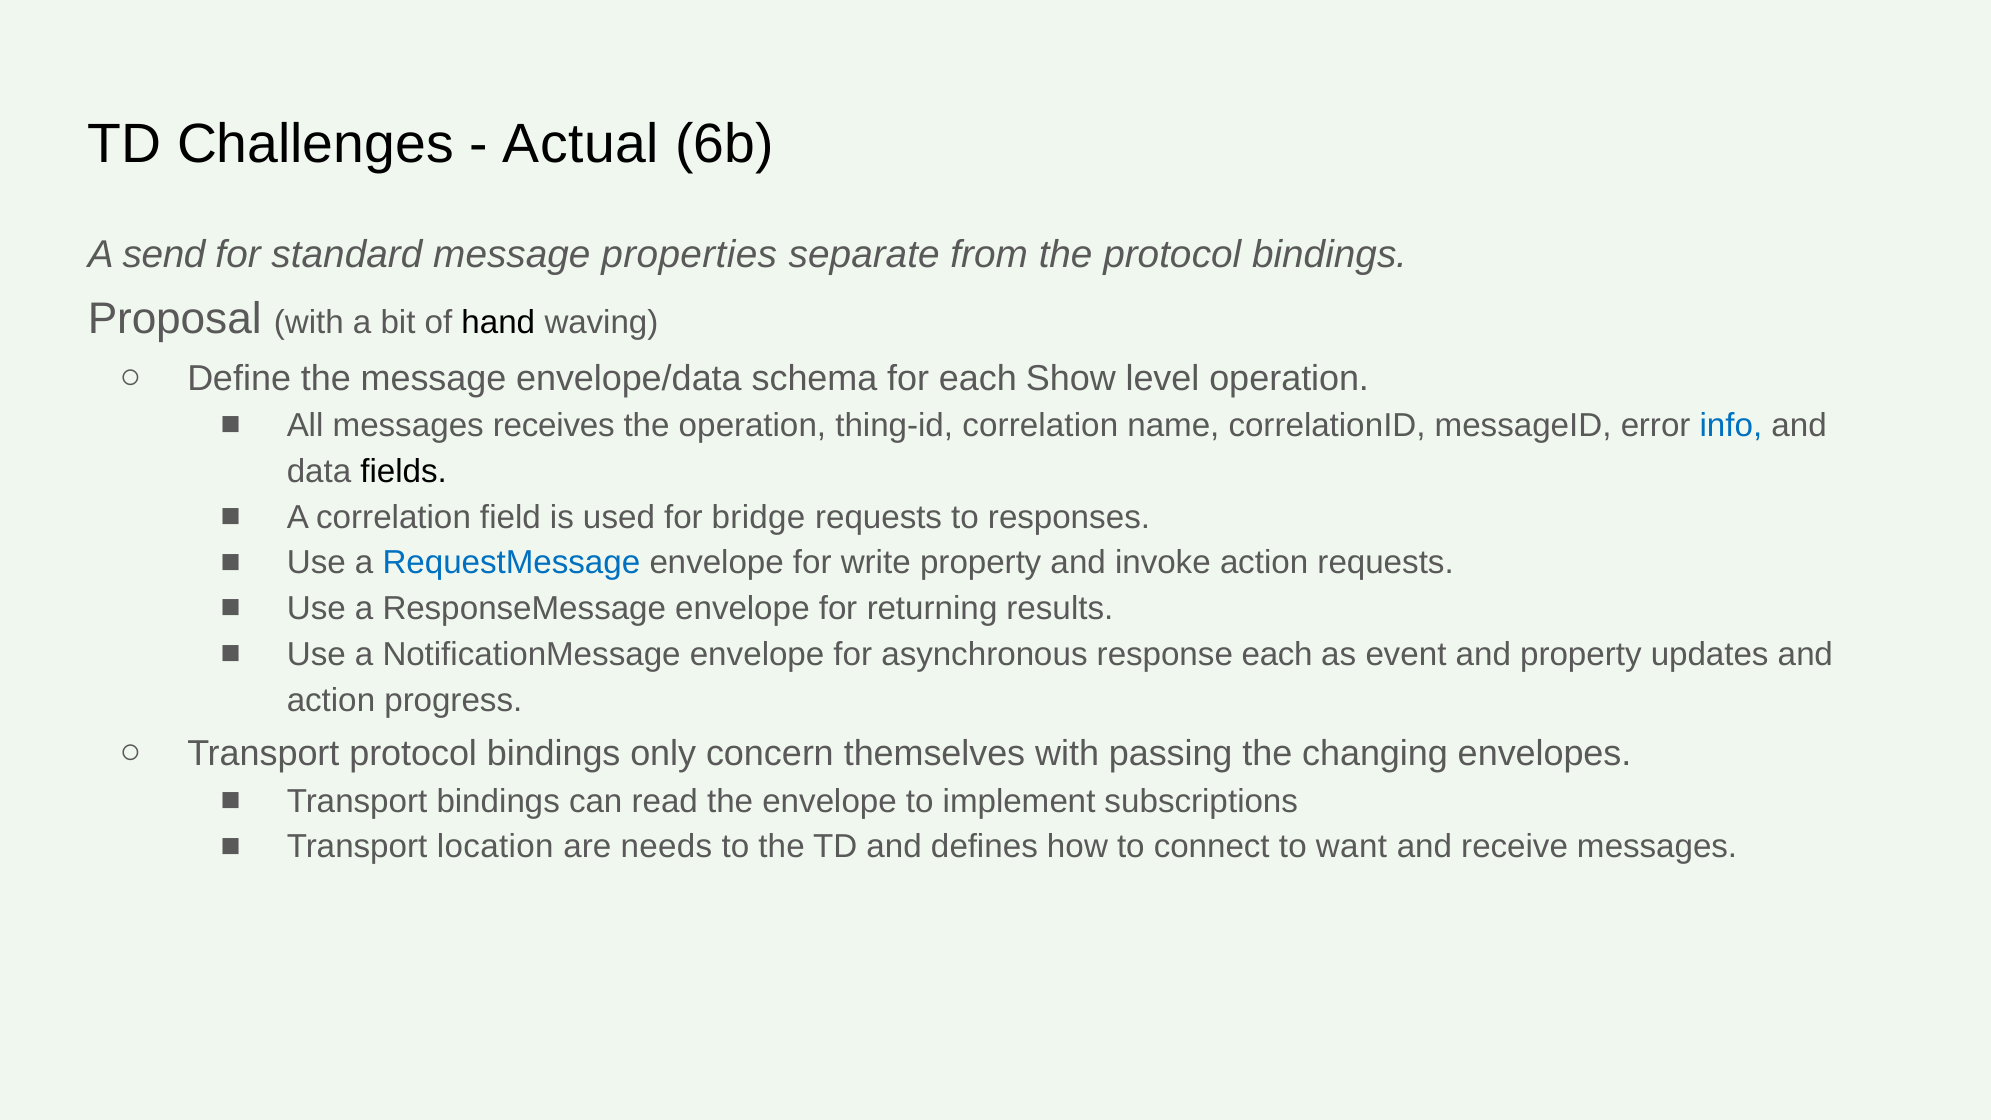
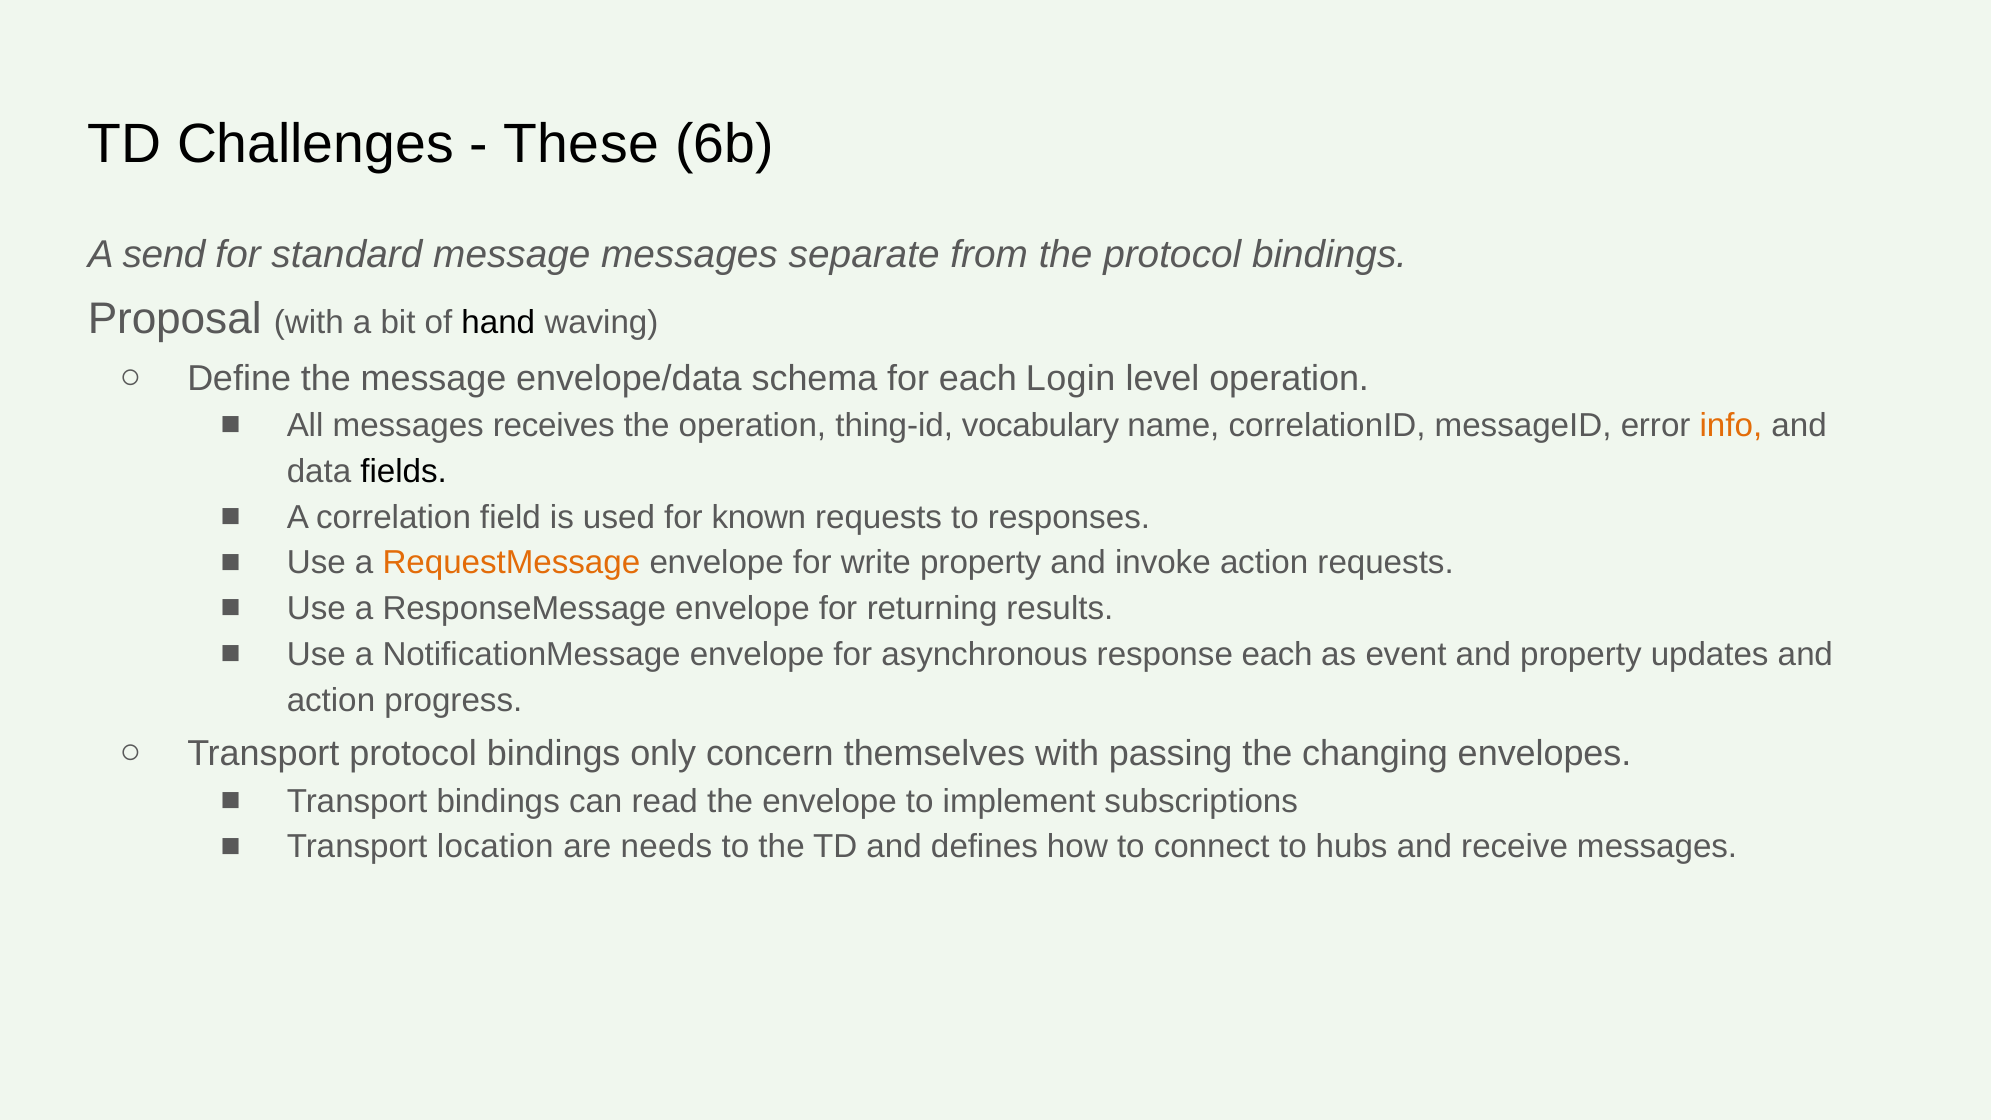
Actual: Actual -> These (581, 144)
message properties: properties -> messages (689, 255)
Show: Show -> Login (1071, 378)
thing-id correlation: correlation -> vocabulary (1041, 426)
info colour: blue -> orange (1731, 426)
bridge: bridge -> known (759, 517)
RequestMessage colour: blue -> orange (511, 563)
want: want -> hubs (1352, 847)
